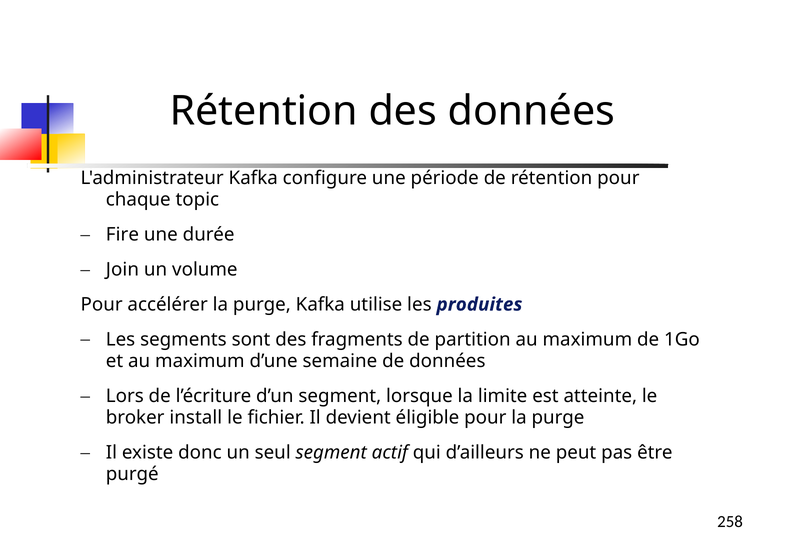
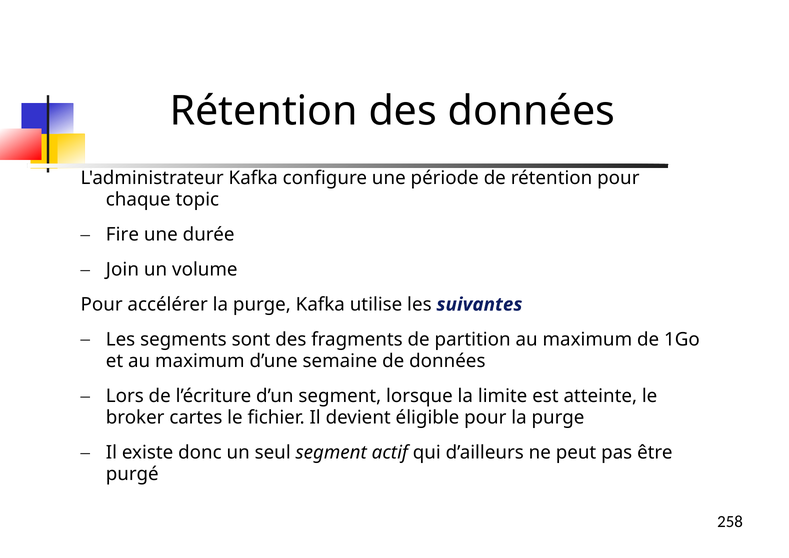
produites: produites -> suivantes (479, 304)
install: install -> cartes (196, 417)
